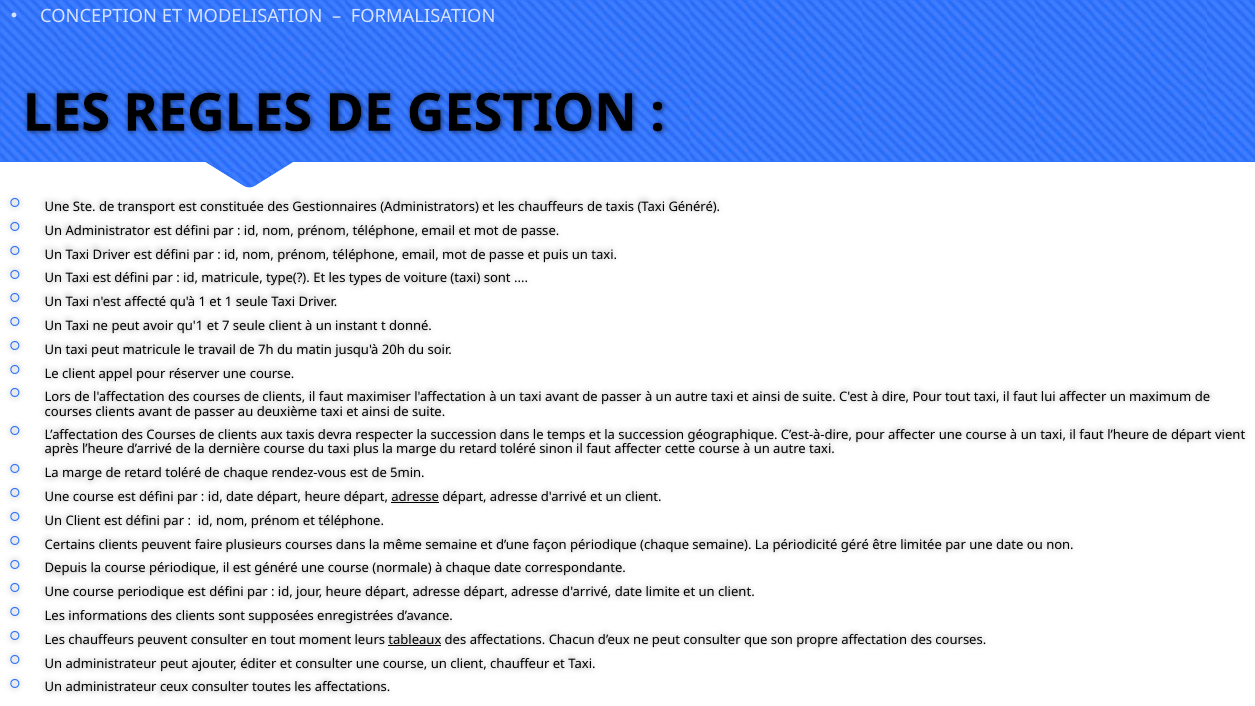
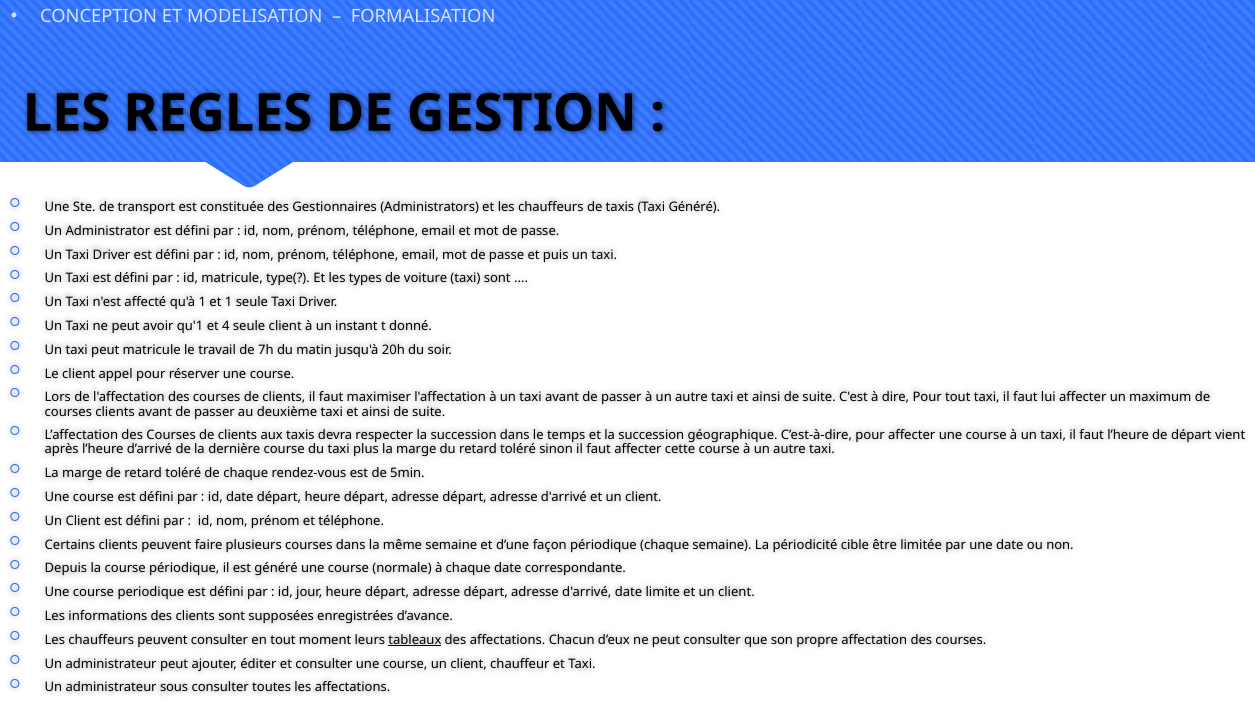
7: 7 -> 4 (226, 326)
adresse underline: present -> none (415, 497)
géré: géré -> cible (855, 545)
ceux: ceux -> sous (174, 687)
